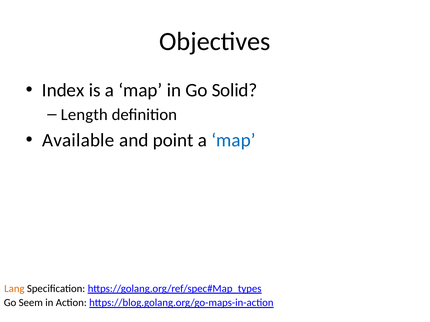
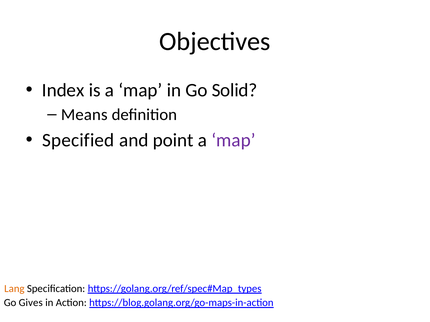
Length: Length -> Means (84, 115)
Available: Available -> Specified (78, 140)
map colour: blue -> purple (233, 140)
Seem: Seem -> Gives (31, 303)
